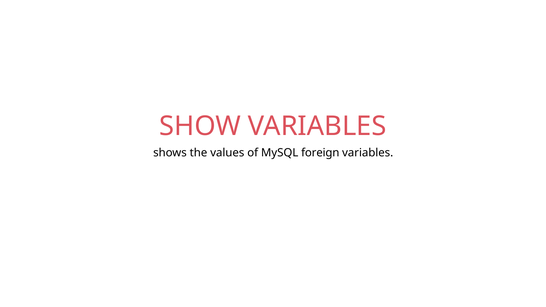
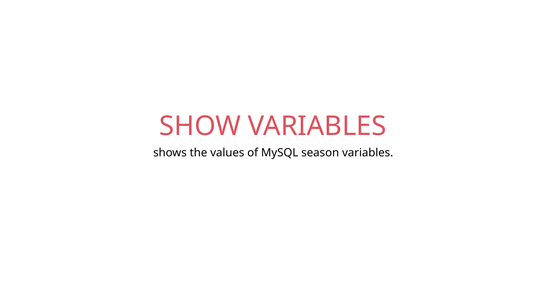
foreign: foreign -> season (320, 153)
